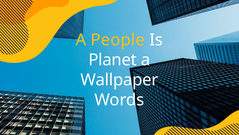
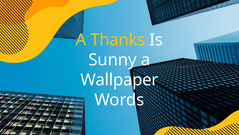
People: People -> Thanks (118, 40)
Planet: Planet -> Sunny (112, 60)
